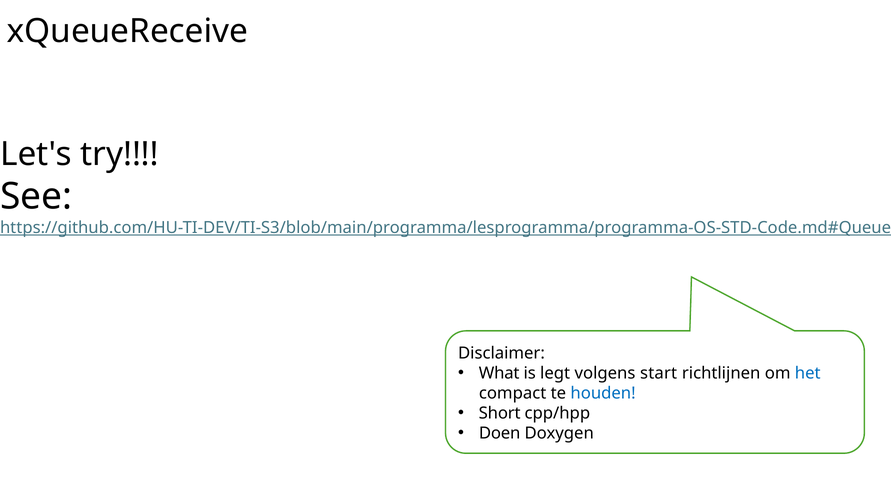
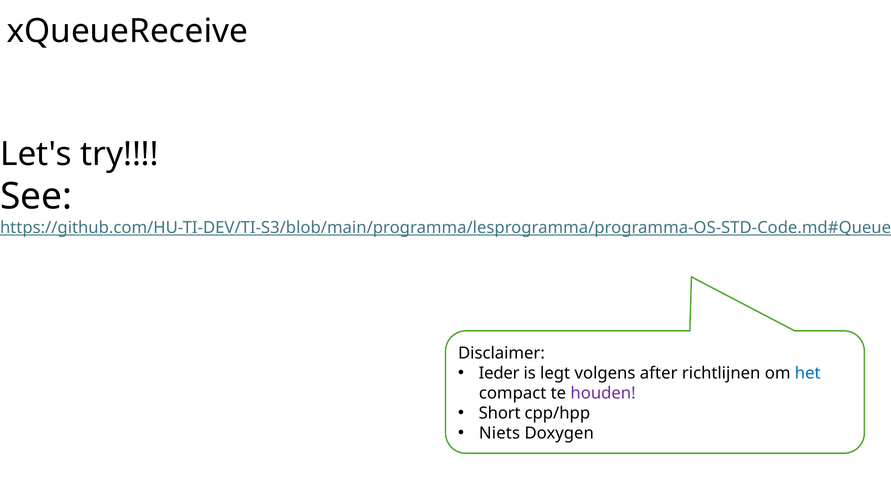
What: What -> Ieder (499, 373)
start: start -> after (659, 373)
houden colour: blue -> purple (603, 393)
Doen: Doen -> Niets (499, 433)
